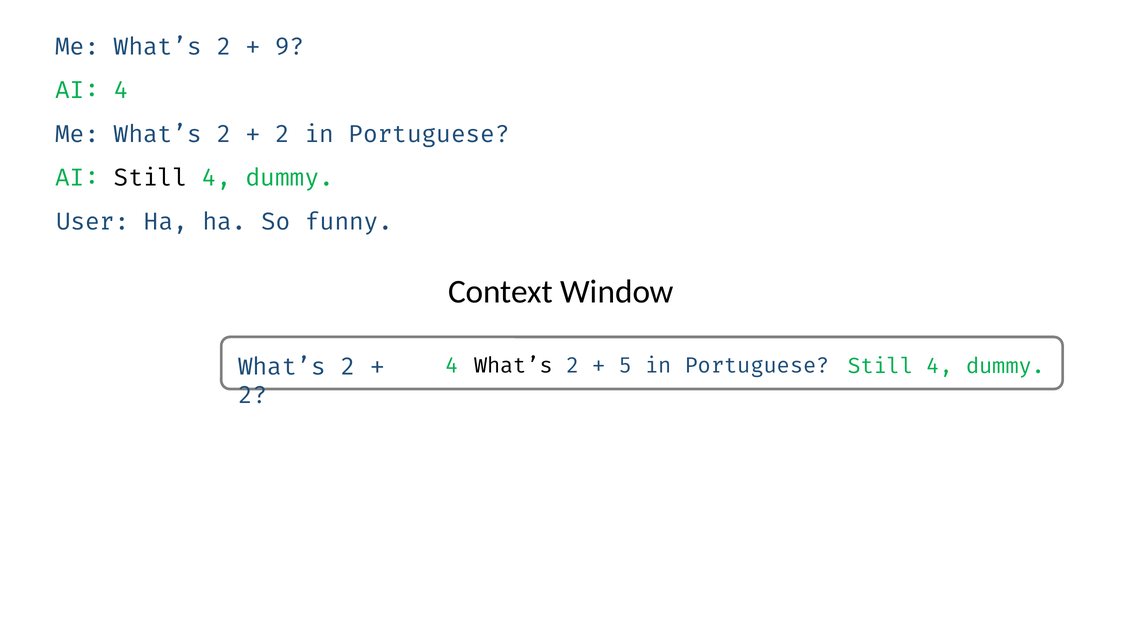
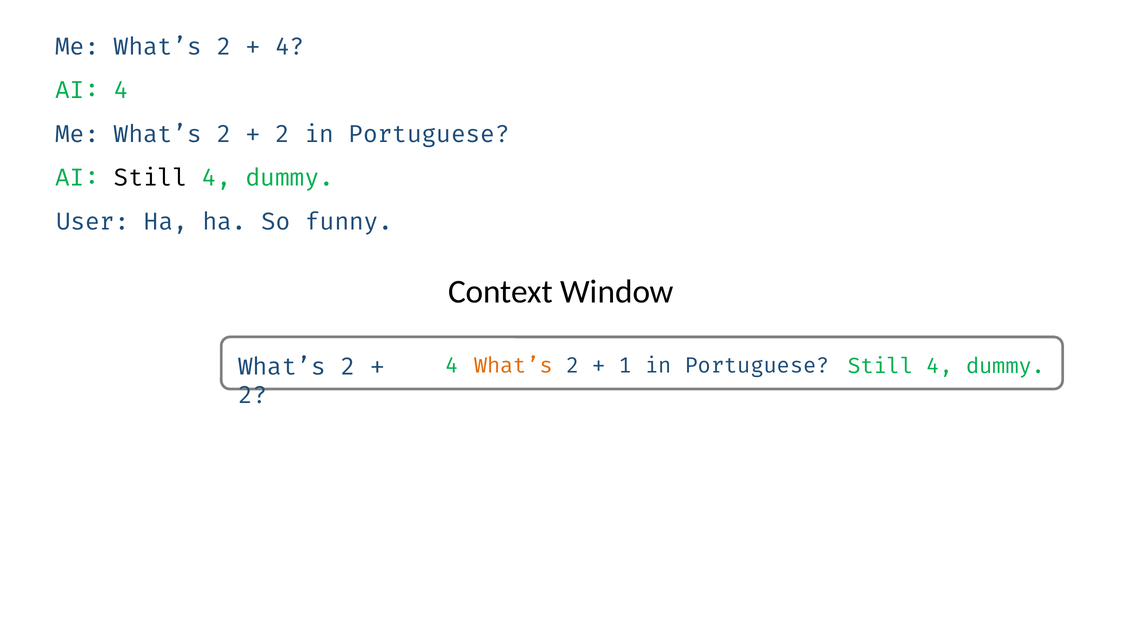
9: 9 -> 4 (290, 47)
What’s colour: black -> orange (513, 366)
5: 5 -> 1 (625, 366)
